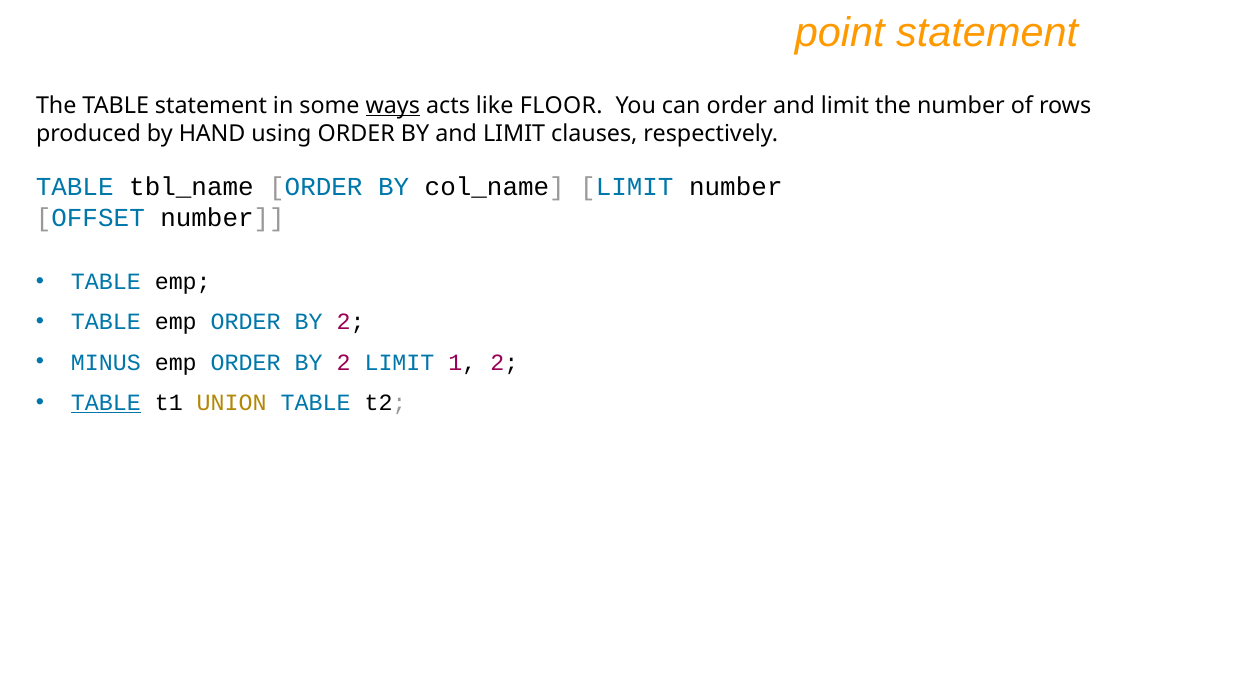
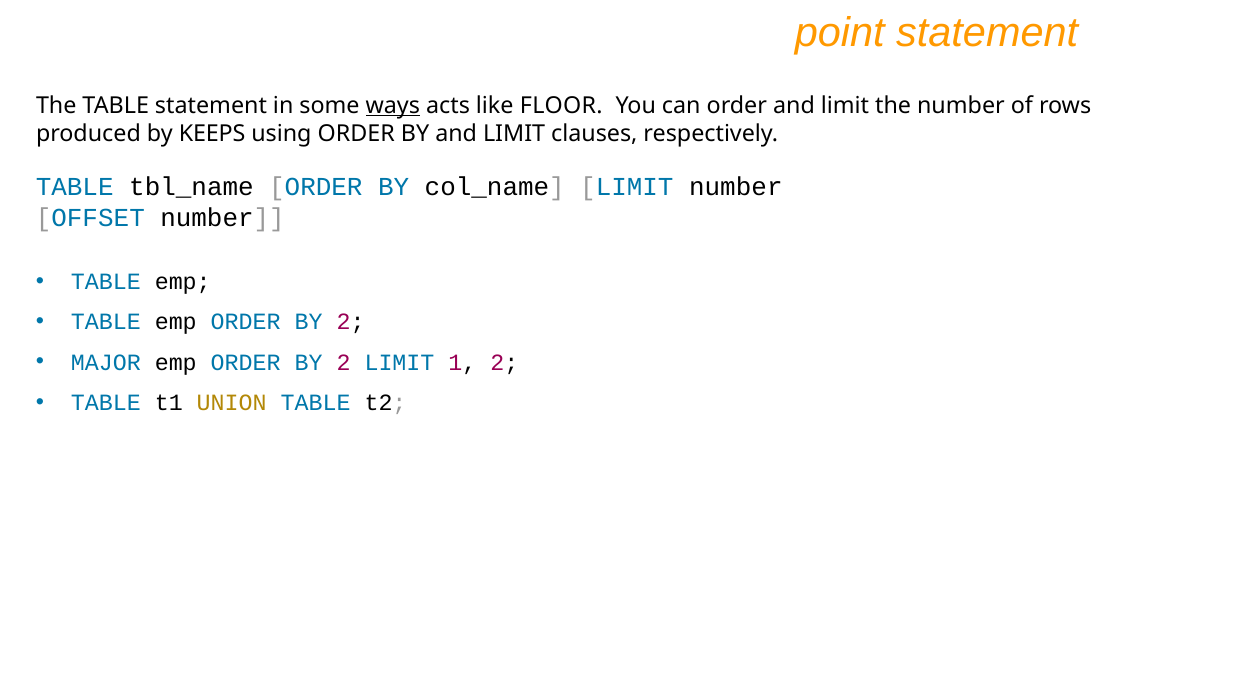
HAND: HAND -> KEEPS (212, 134)
MINUS: MINUS -> MAJOR (106, 362)
TABLE underline: present -> none (106, 403)
